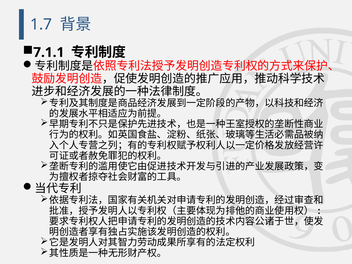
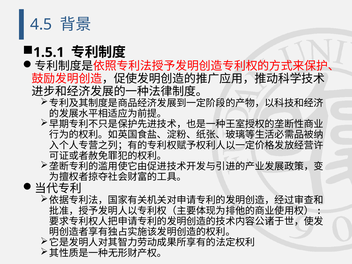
1.7: 1.7 -> 4.5 (41, 24)
7.1.1: 7.1.1 -> 1.5.1 (49, 52)
